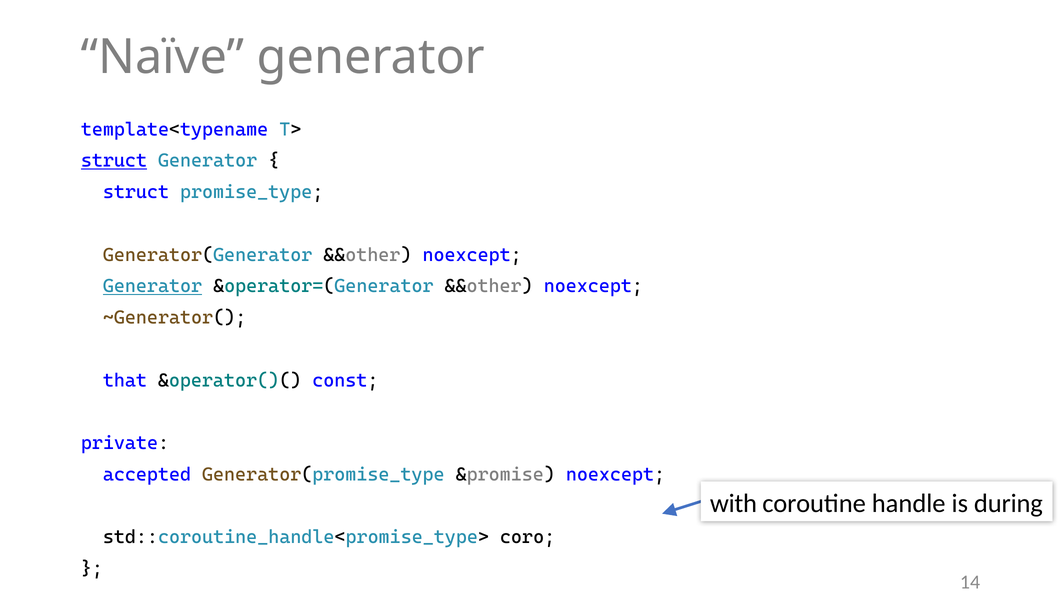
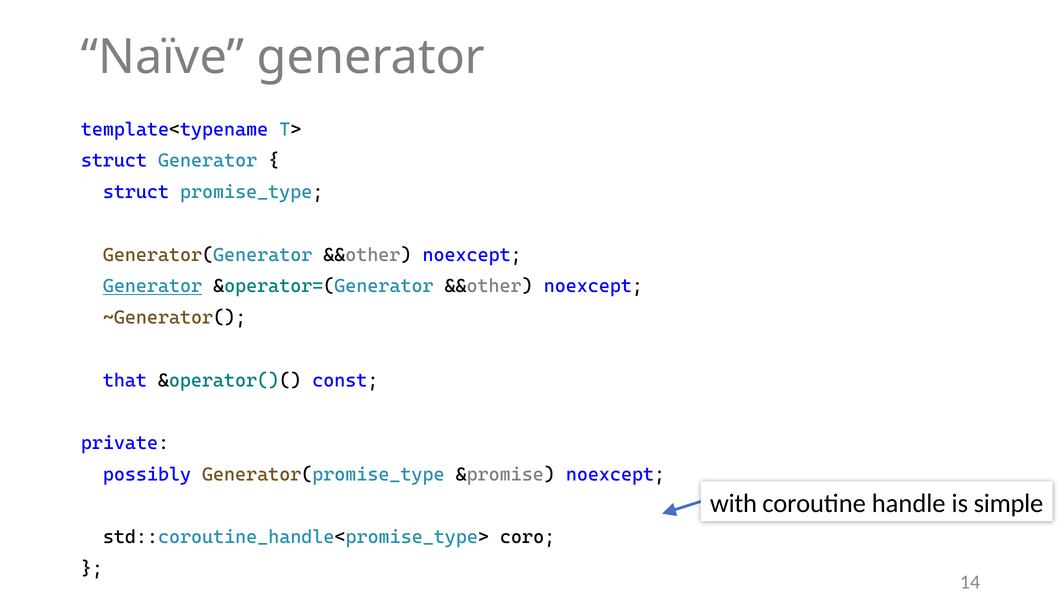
struct underline: present -> none (114, 161)
accepted: accepted -> possibly (147, 474)
during: during -> simple (1008, 503)
